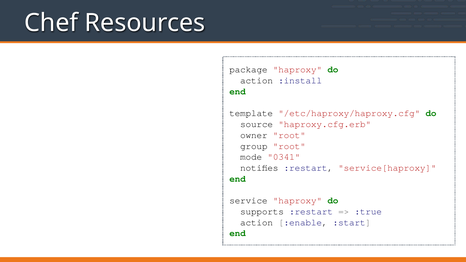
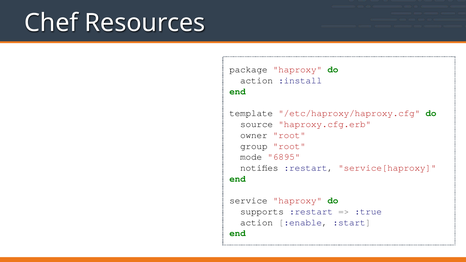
0341: 0341 -> 6895 (284, 157)
